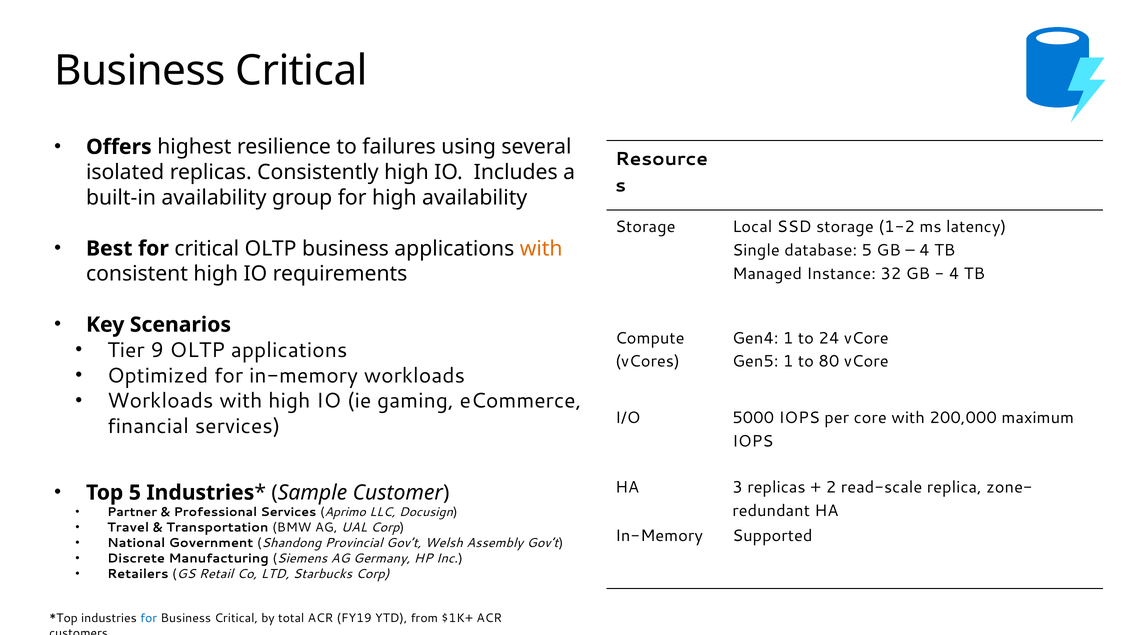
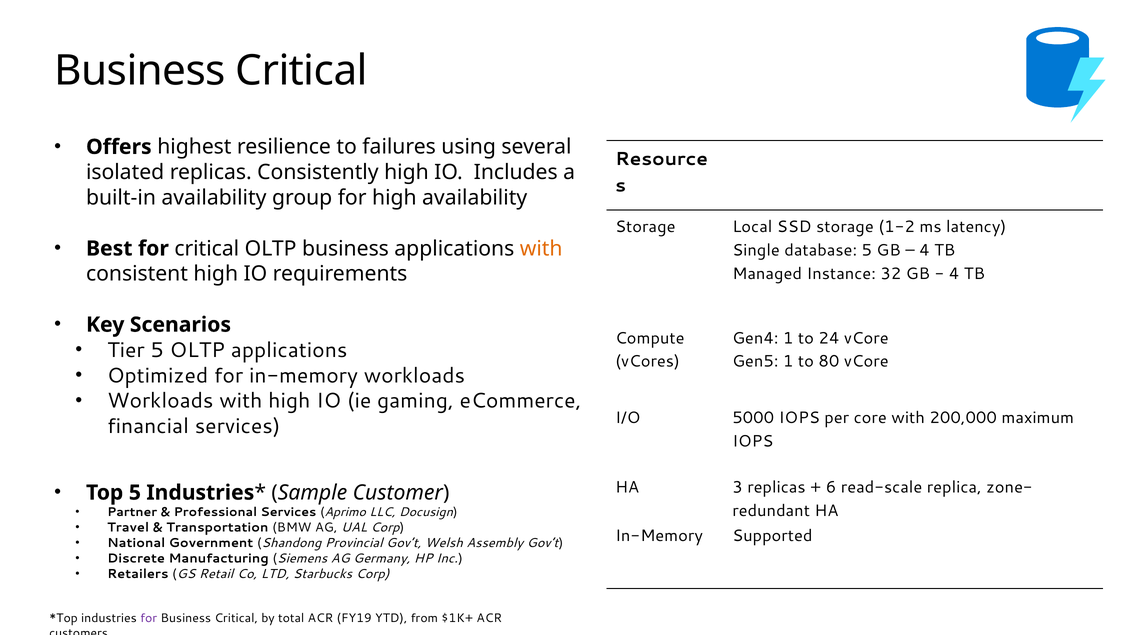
Tier 9: 9 -> 5 (157, 350)
2: 2 -> 6 (831, 487)
for colour: blue -> purple (149, 618)
